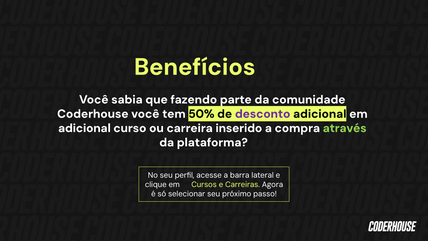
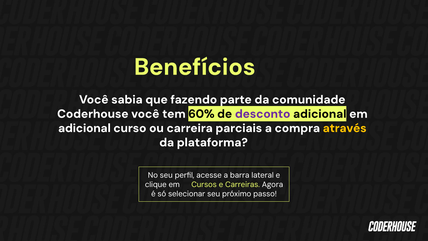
50%: 50% -> 60% (201, 114)
inserido: inserido -> parciais (239, 128)
através colour: light green -> yellow (345, 128)
